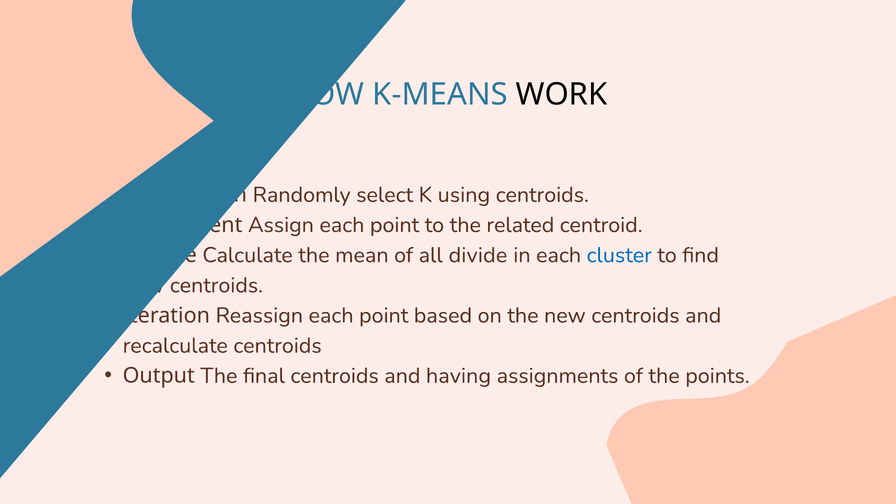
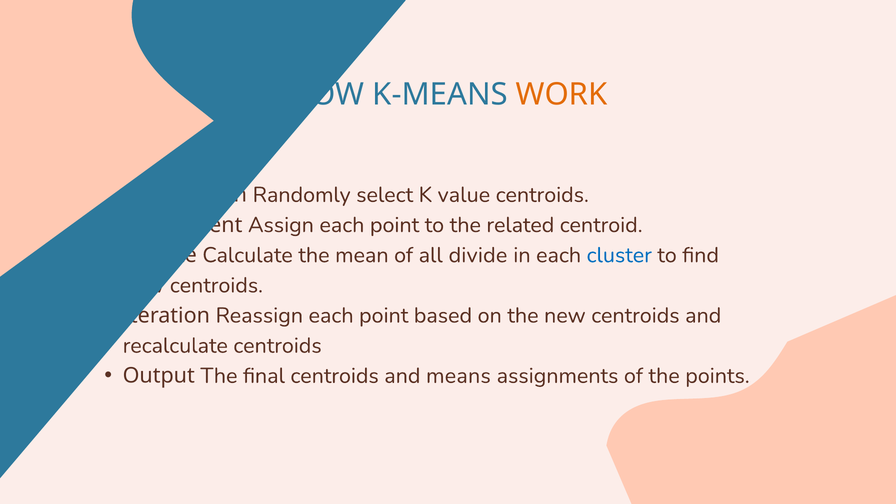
WORK colour: black -> orange (562, 94)
using: using -> value (464, 195)
having: having -> means (458, 376)
